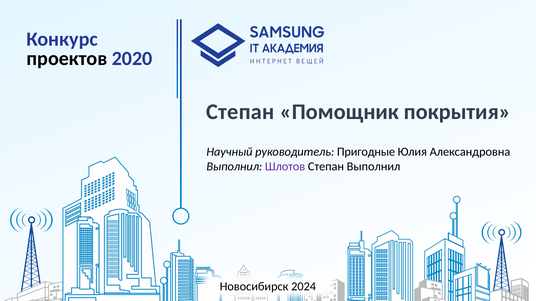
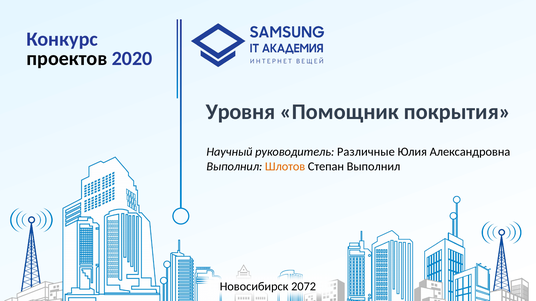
Степан: Степан -> Уровня (240, 112)
Пригодные: Пригодные -> Различные (366, 152)
Шлотов colour: purple -> orange (285, 167)
2024: 2024 -> 2072 (304, 287)
